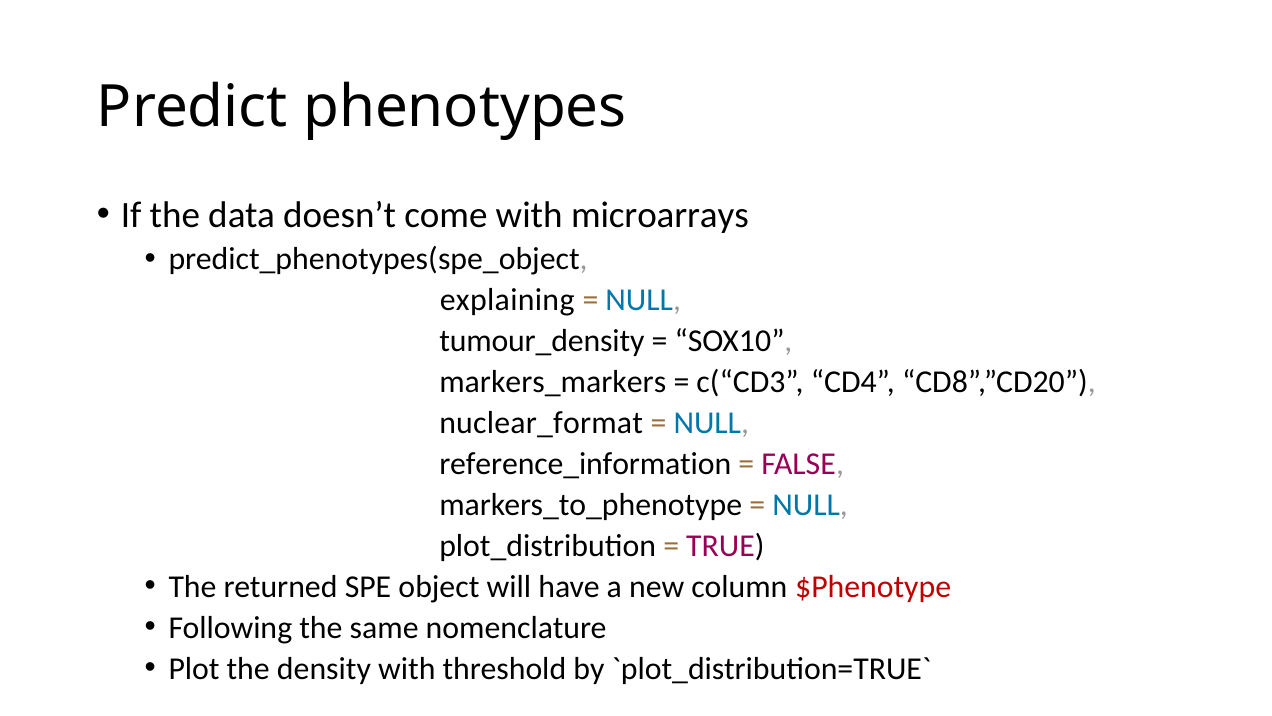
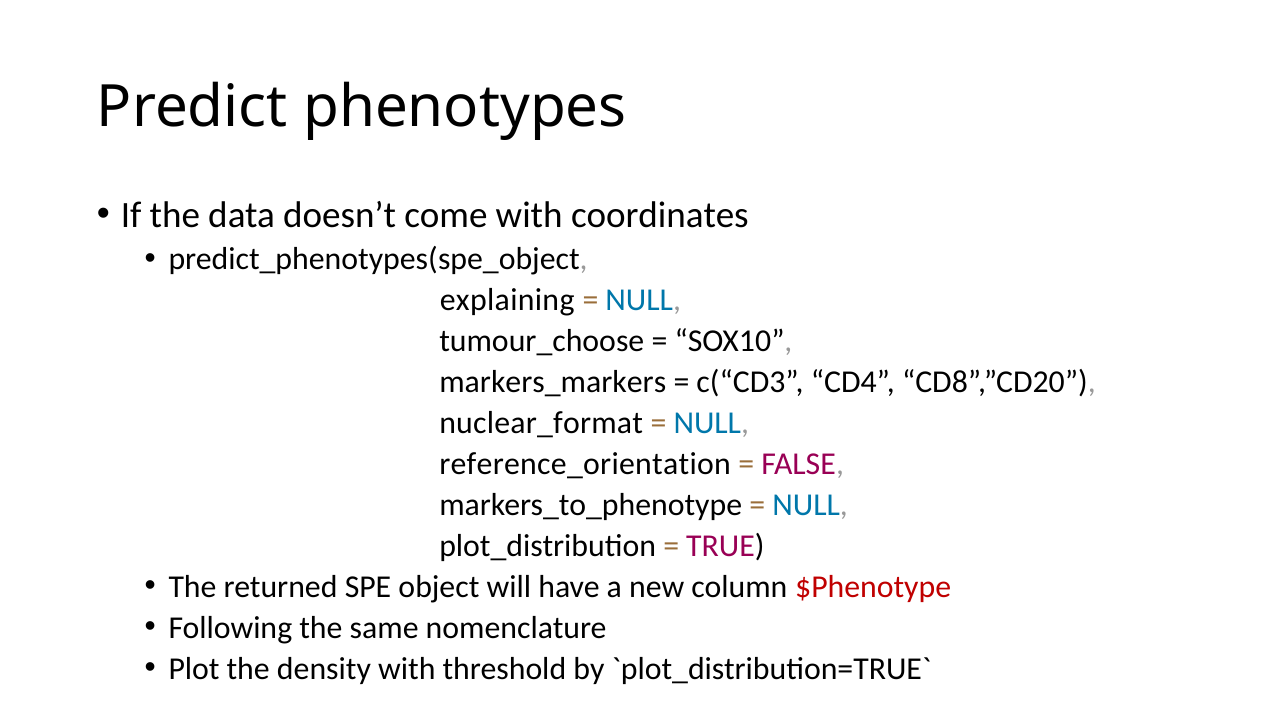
microarrays: microarrays -> coordinates (660, 215)
tumour_density: tumour_density -> tumour_choose (542, 341)
reference_information: reference_information -> reference_orientation (585, 464)
